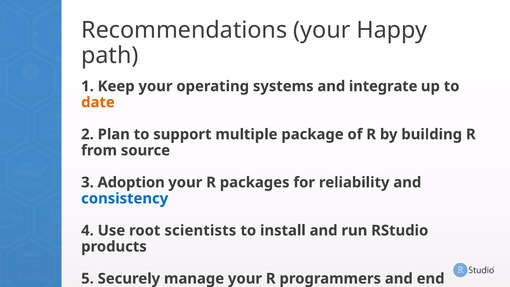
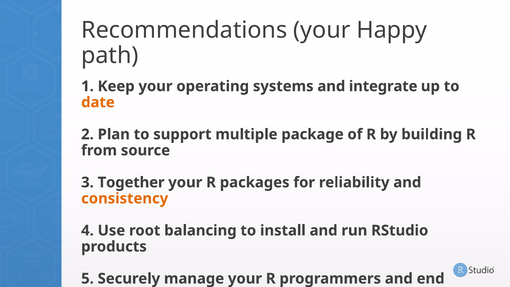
Adoption: Adoption -> Together (131, 182)
consistency colour: blue -> orange (125, 198)
scientists: scientists -> balancing (200, 230)
